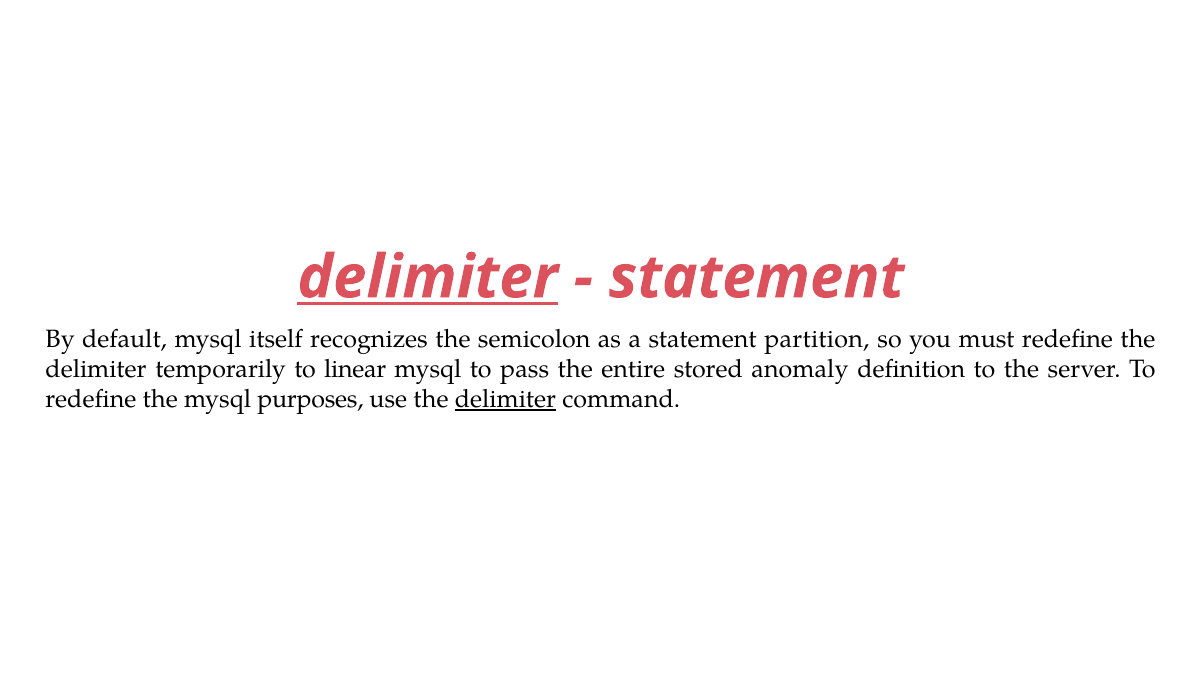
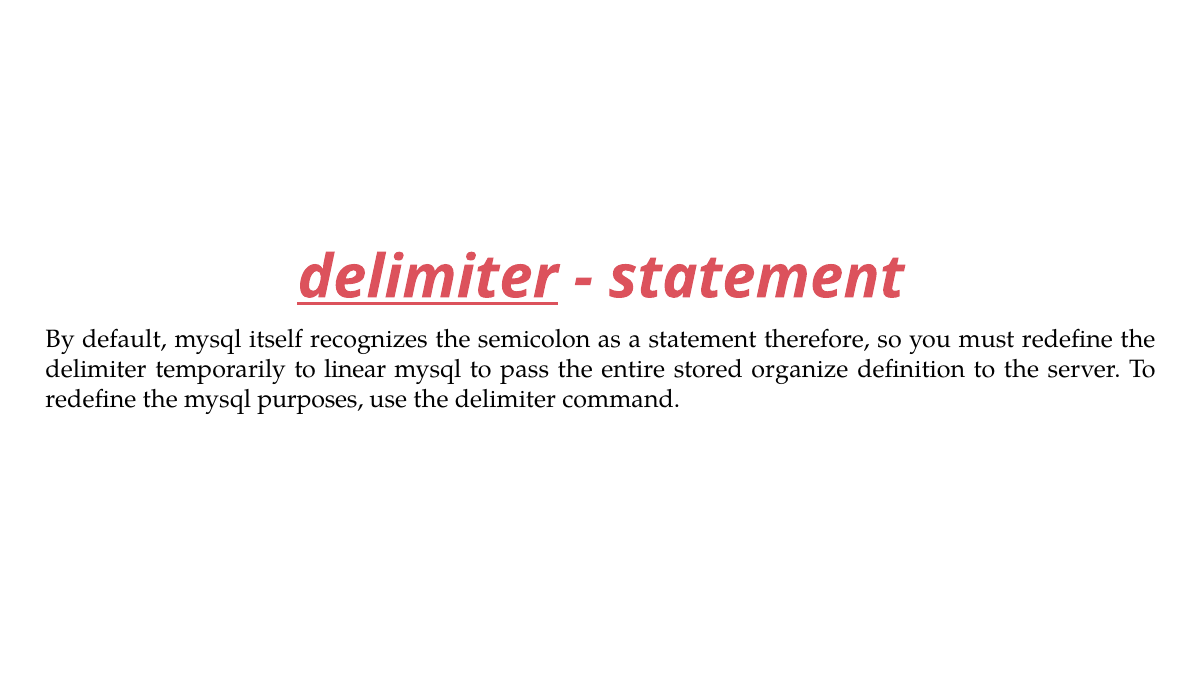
partition: partition -> therefore (817, 339)
anomaly: anomaly -> organize (800, 369)
delimiter underline: present -> none (505, 399)
